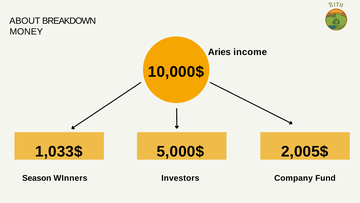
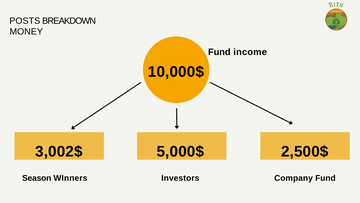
ABOUT: ABOUT -> POSTS (25, 21)
Aries: Aries -> Fund (219, 52)
1,033$: 1,033$ -> 3,002$ (59, 151)
2,005$: 2,005$ -> 2,500$ (305, 151)
